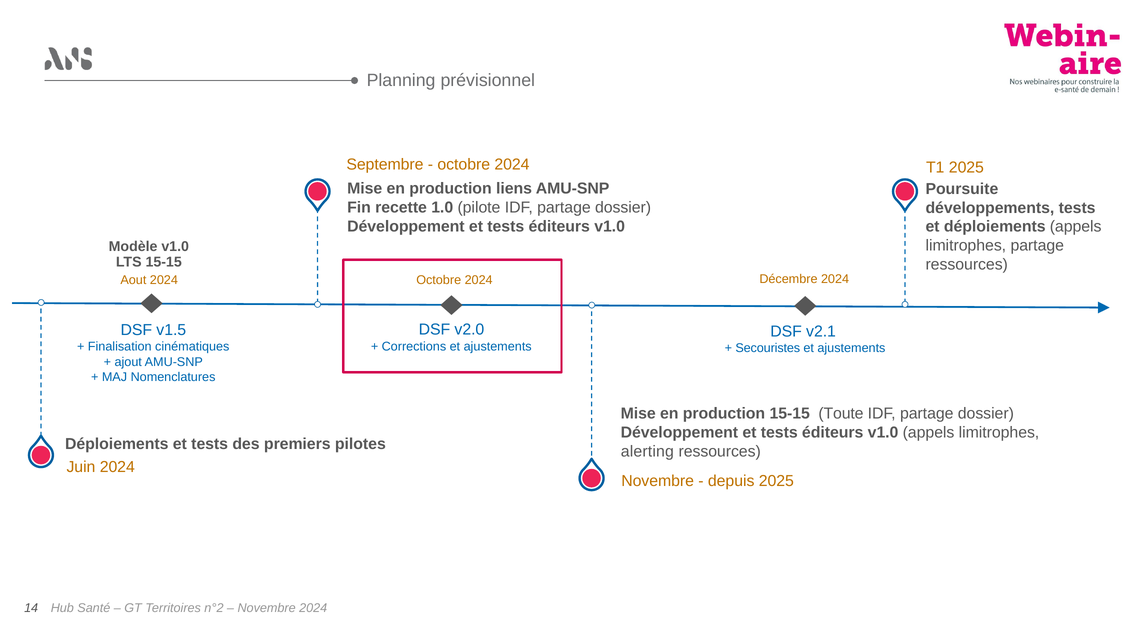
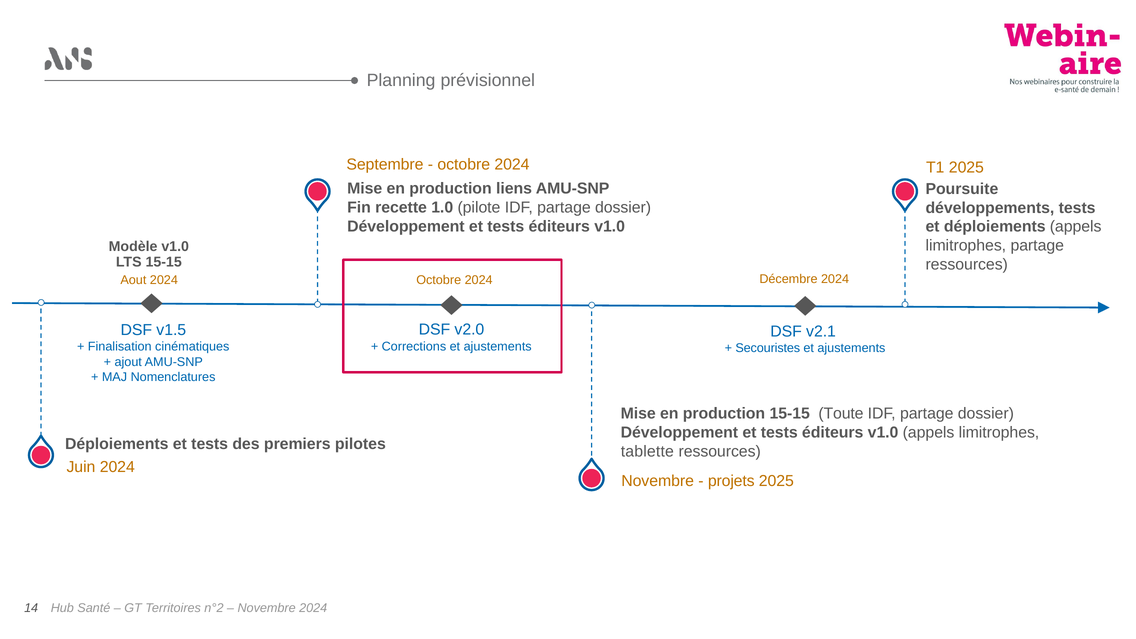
alerting: alerting -> tablette (647, 451)
depuis: depuis -> projets (731, 481)
